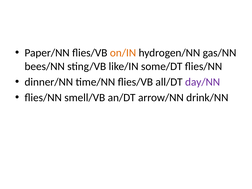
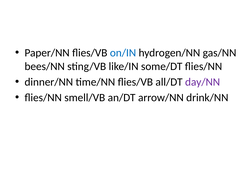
on/IN colour: orange -> blue (123, 53)
